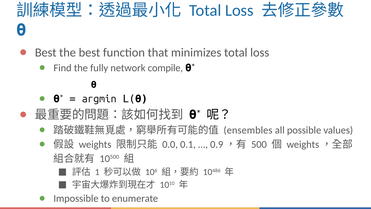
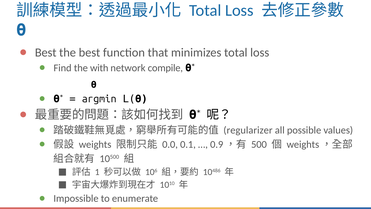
fully: fully -> with (99, 68)
ensembles: ensembles -> regularizer (248, 130)
